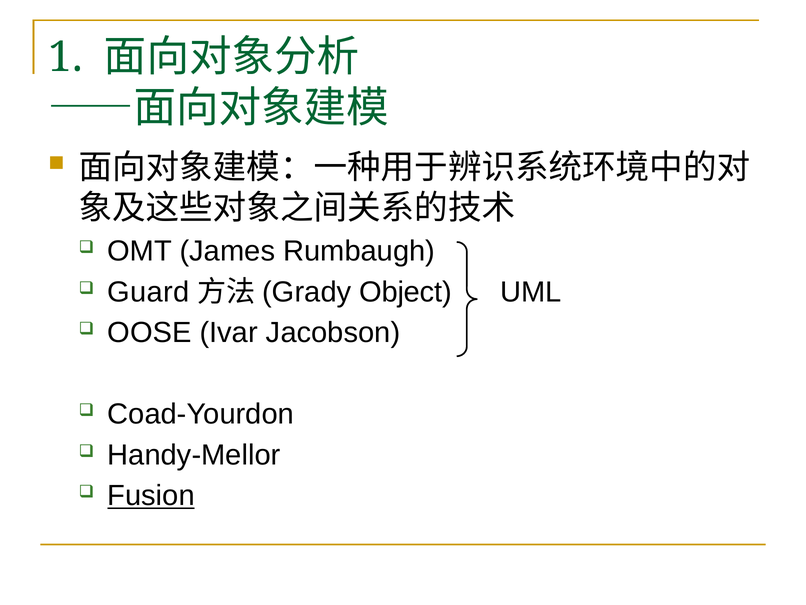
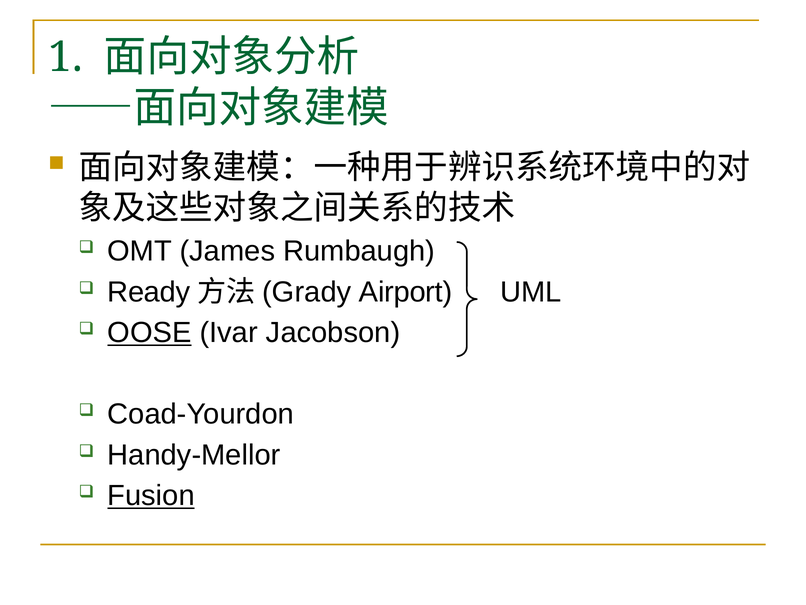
Guard: Guard -> Ready (149, 292)
Object: Object -> Airport (406, 292)
OOSE underline: none -> present (149, 332)
